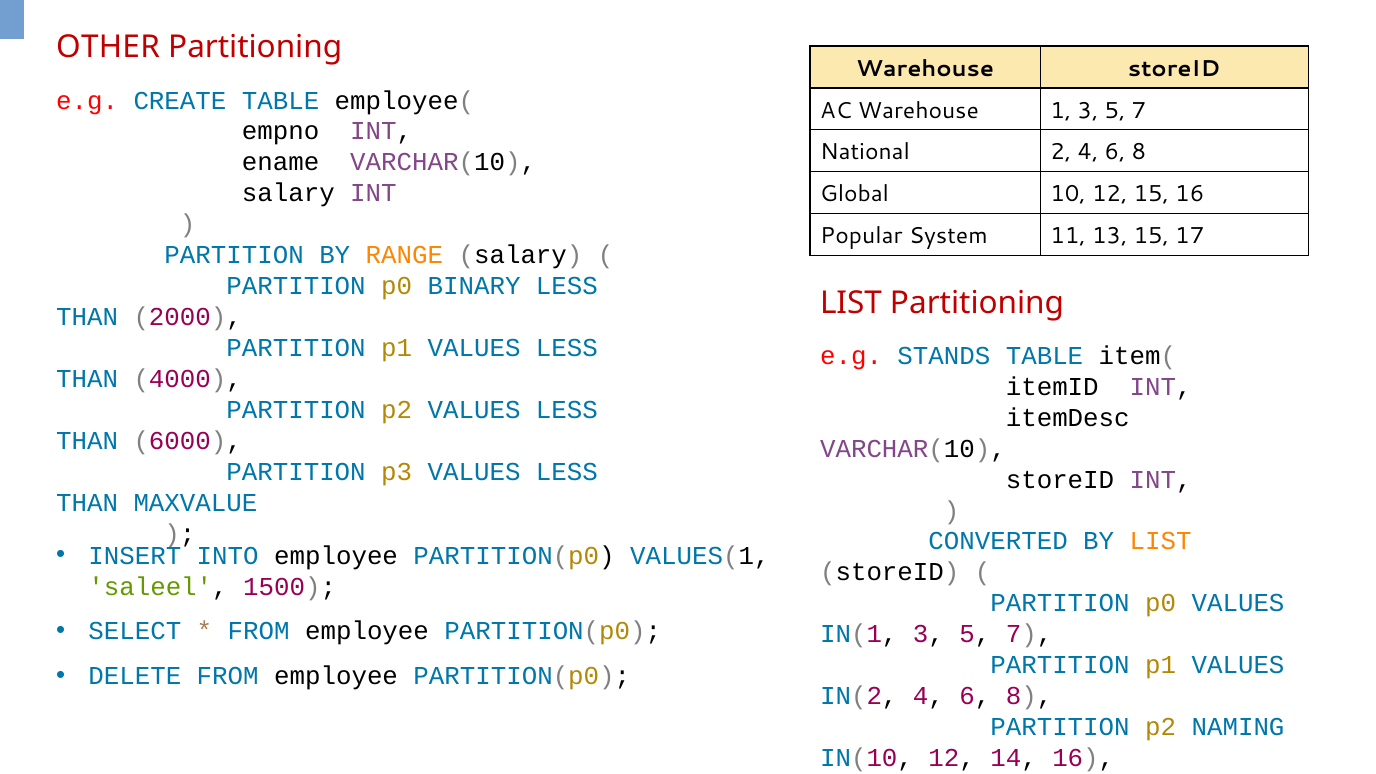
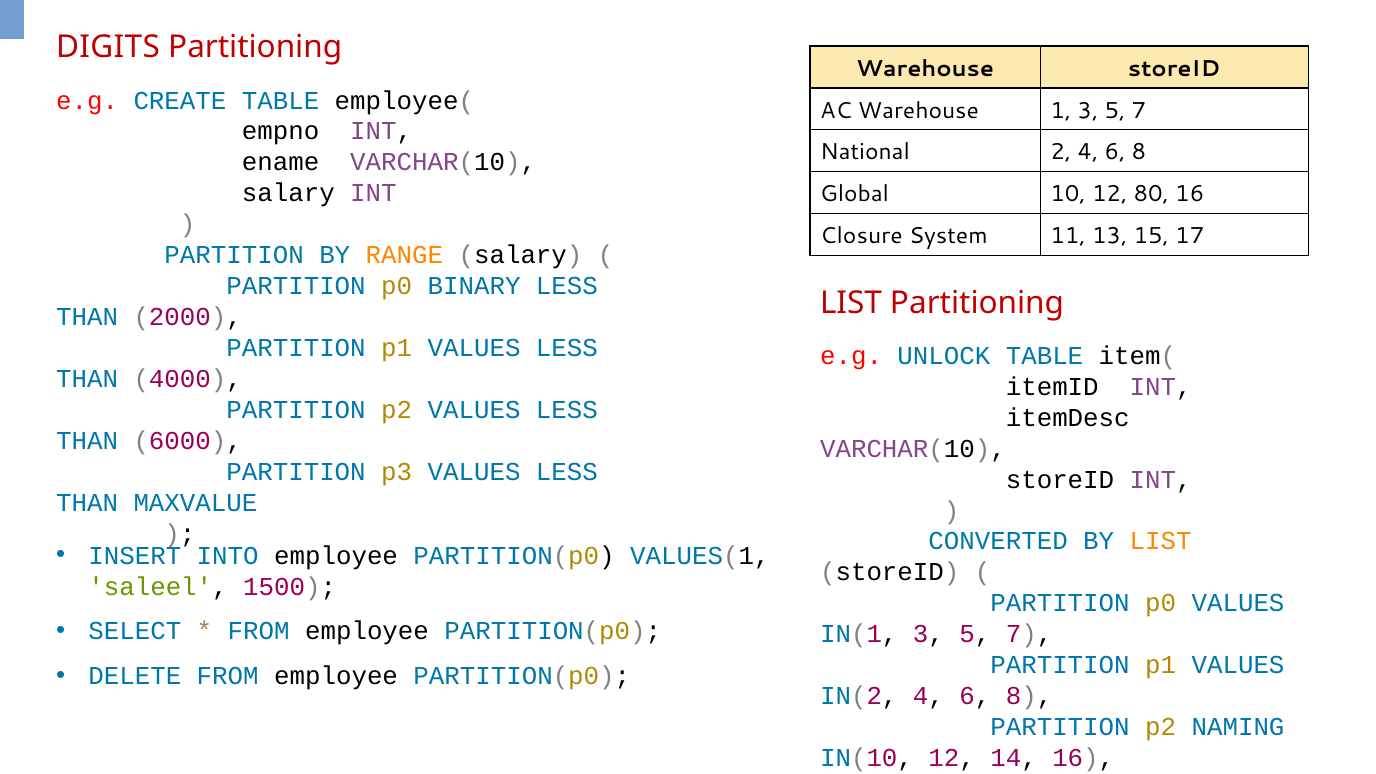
OTHER: OTHER -> DIGITS (108, 47)
12 15: 15 -> 80 (1151, 194)
Popular: Popular -> Closure (861, 236)
STANDS: STANDS -> UNLOCK (944, 356)
